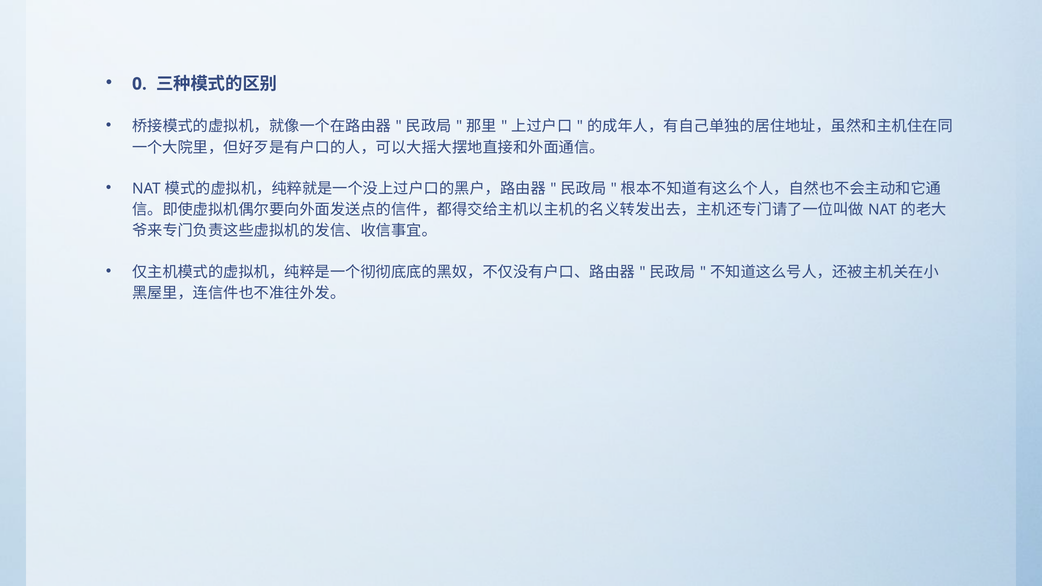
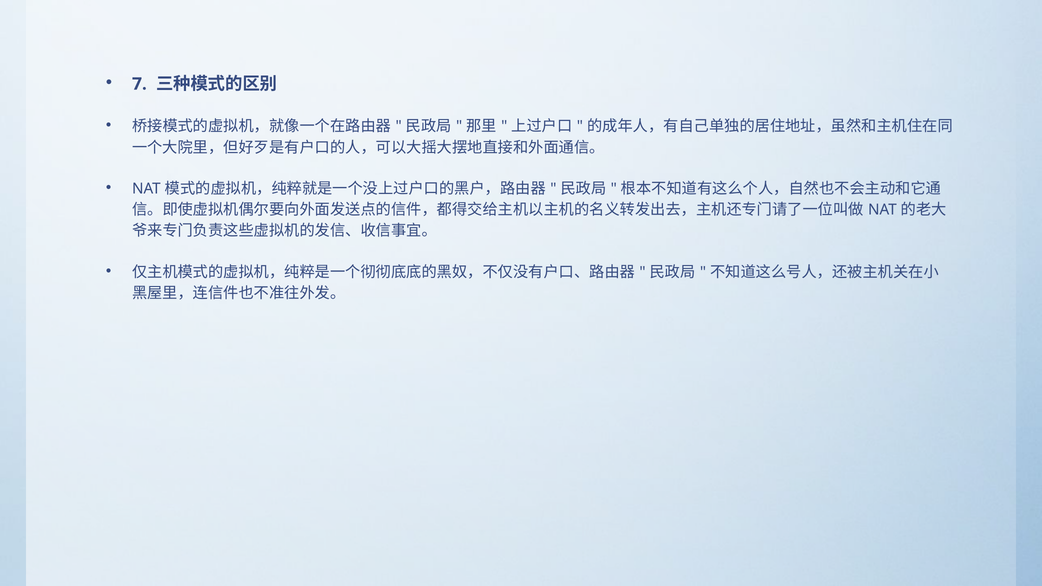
0: 0 -> 7 (139, 84)
